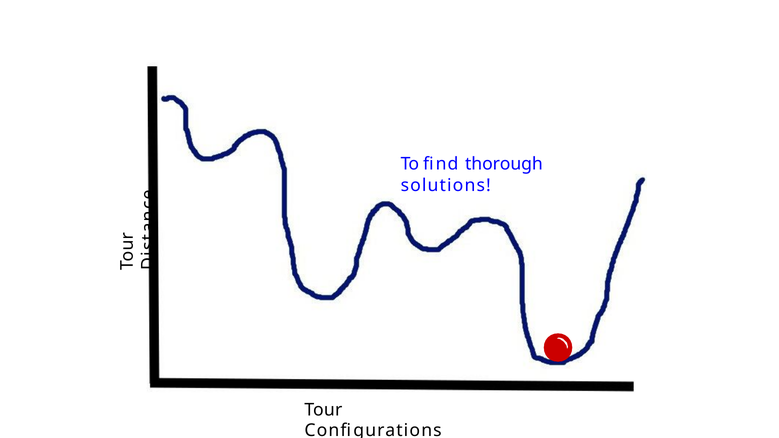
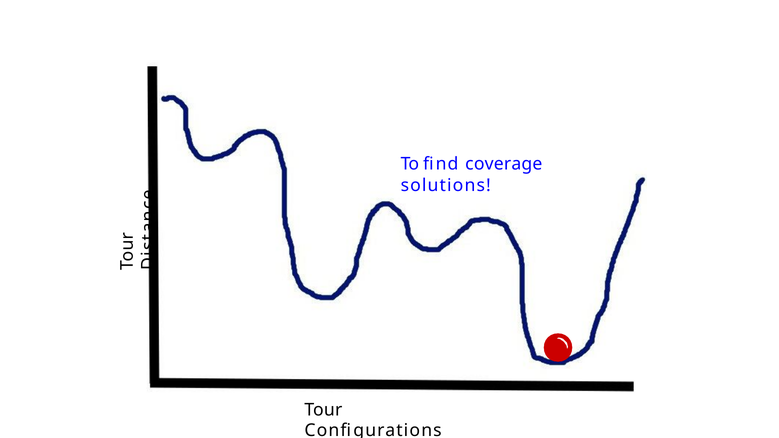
thorough: thorough -> coverage (504, 164)
